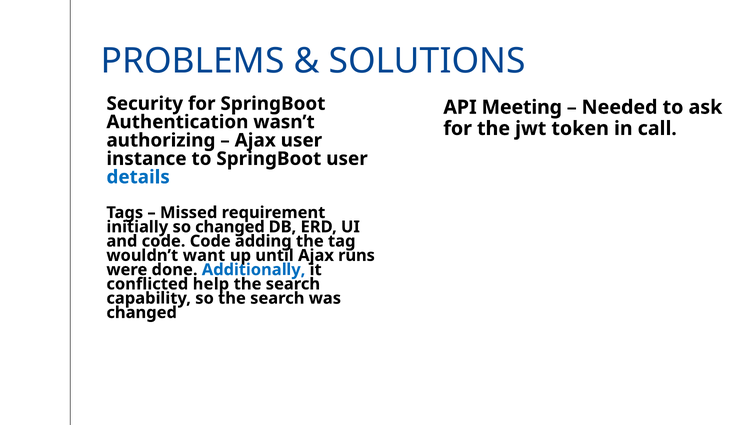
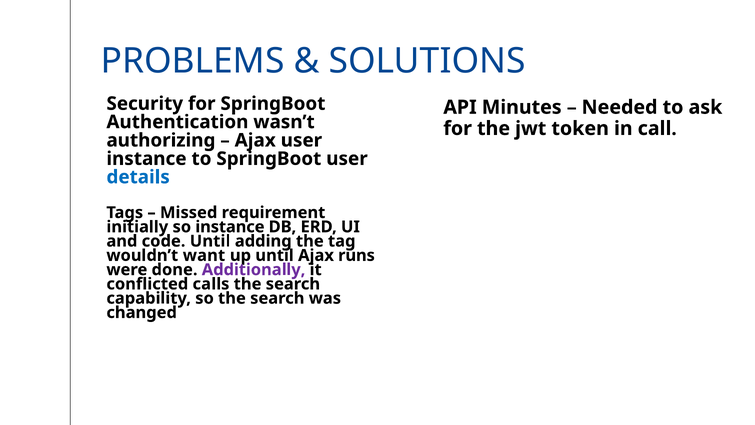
Meeting: Meeting -> Minutes (522, 107)
so changed: changed -> instance (230, 227)
code Code: Code -> Until (210, 241)
Additionally colour: blue -> purple (254, 270)
help: help -> calls (211, 284)
